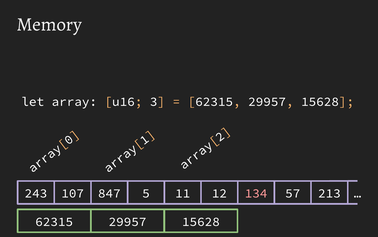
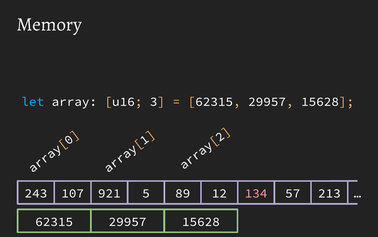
let colour: white -> light blue (33, 101)
847: 847 -> 921 (109, 193)
11: 11 -> 89 (183, 193)
